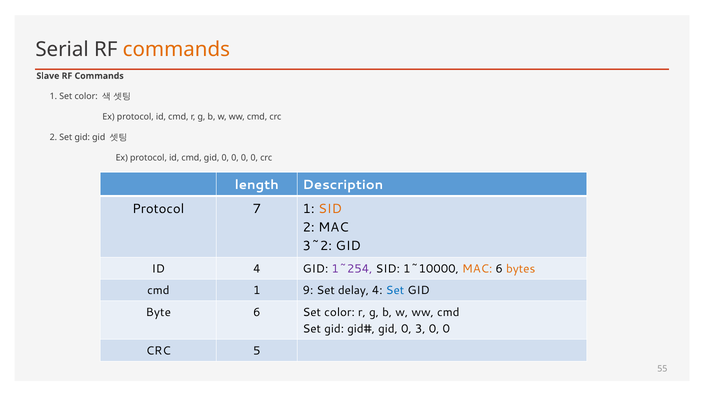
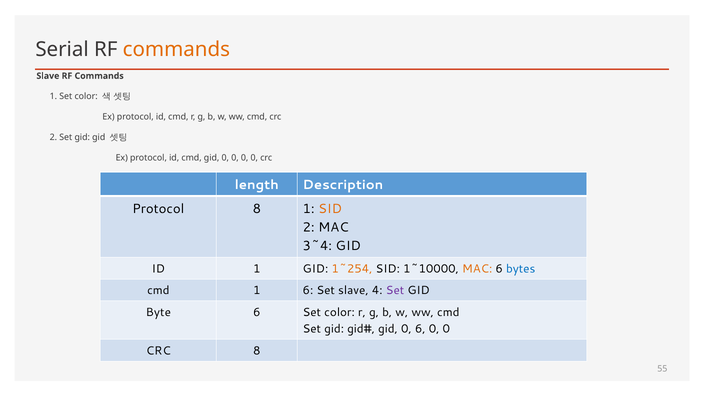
Protocol 7: 7 -> 8 (257, 209)
3~2: 3~2 -> 3~4 (317, 246)
ID 4: 4 -> 1 (257, 269)
1~254 colour: purple -> orange (352, 269)
bytes colour: orange -> blue (521, 269)
1 9: 9 -> 6 (308, 291)
Set delay: delay -> slave (353, 291)
Set colour: blue -> purple (395, 291)
0 3: 3 -> 6 (420, 329)
CRC 5: 5 -> 8 (257, 351)
